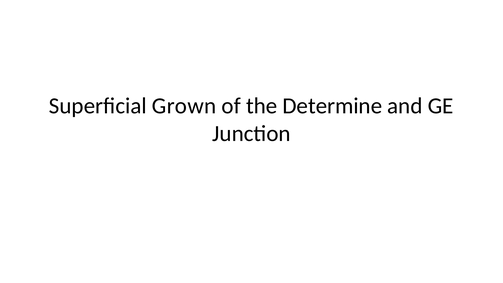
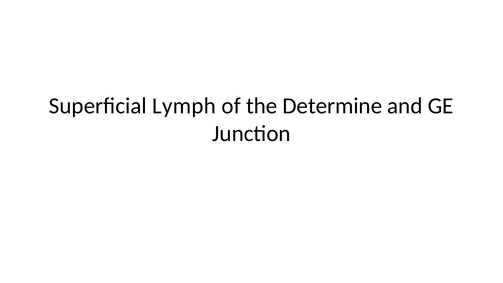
Grown: Grown -> Lymph (184, 106)
